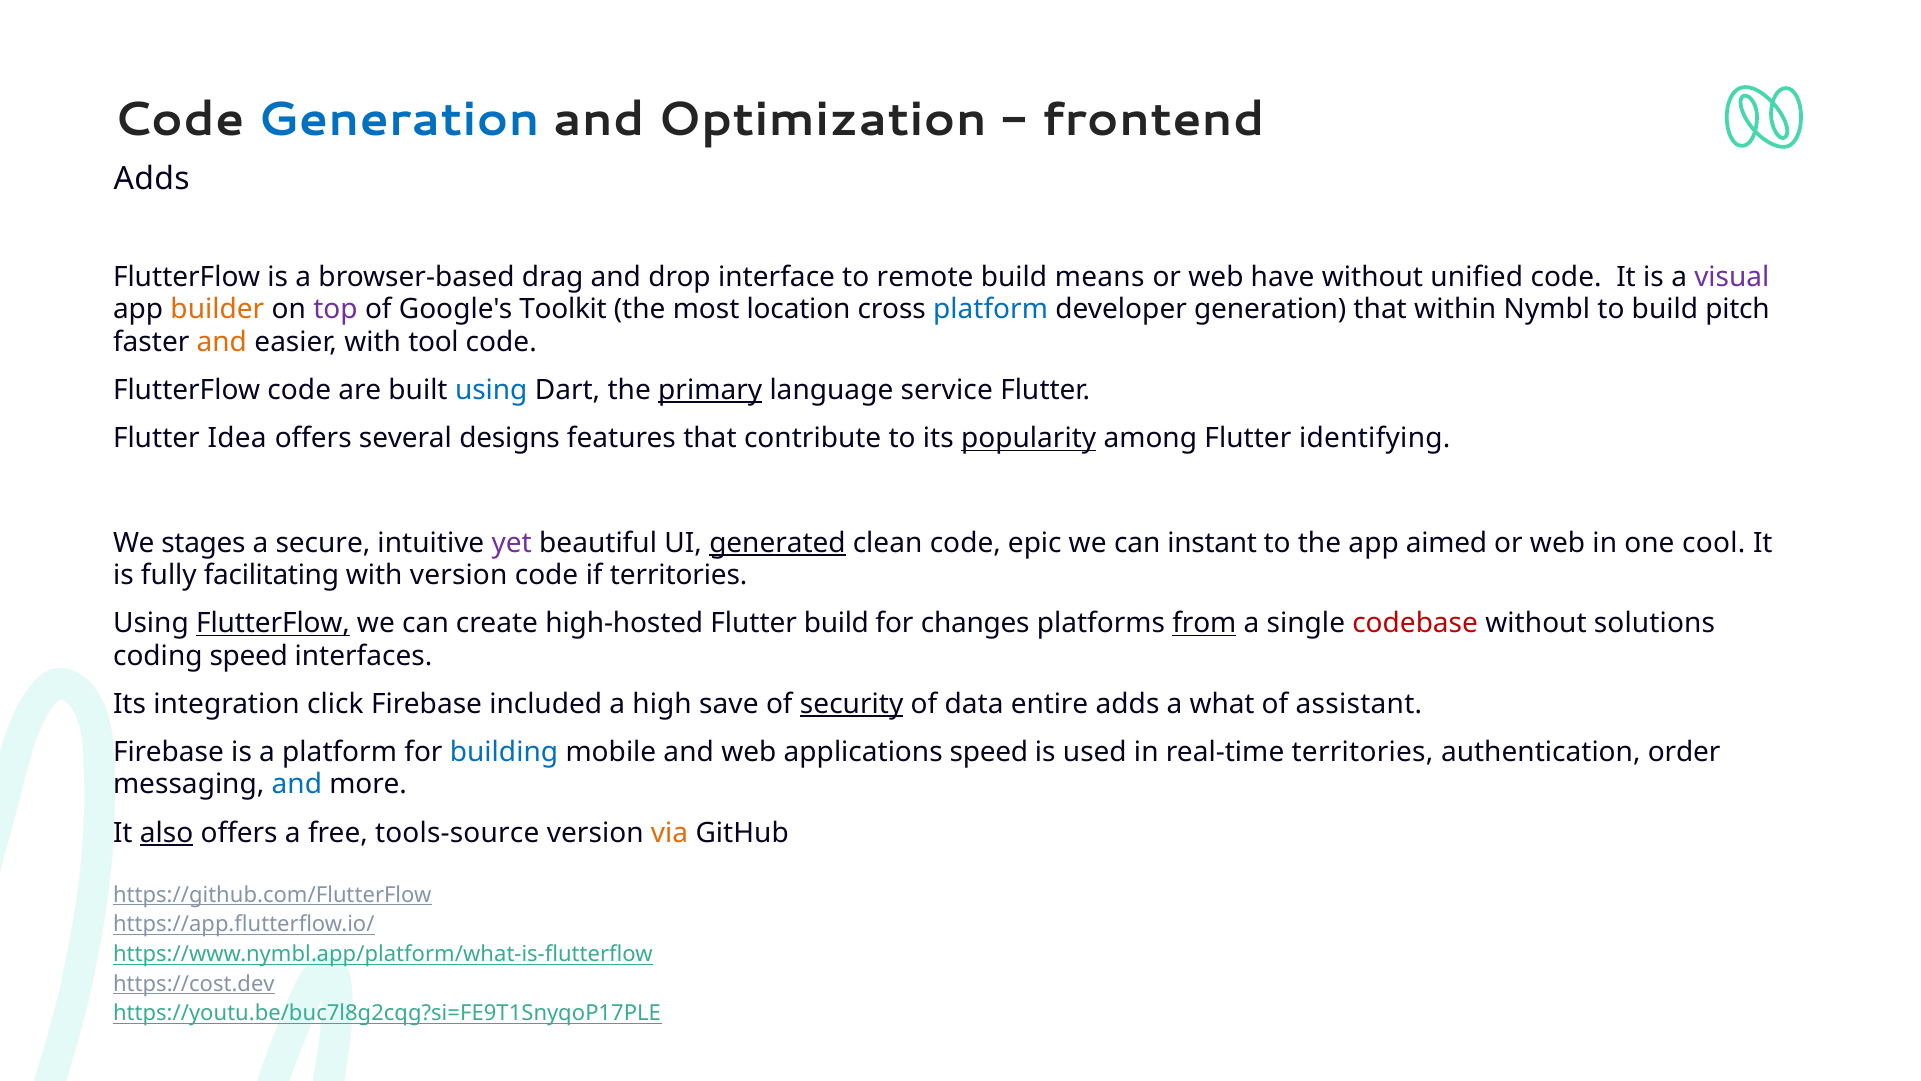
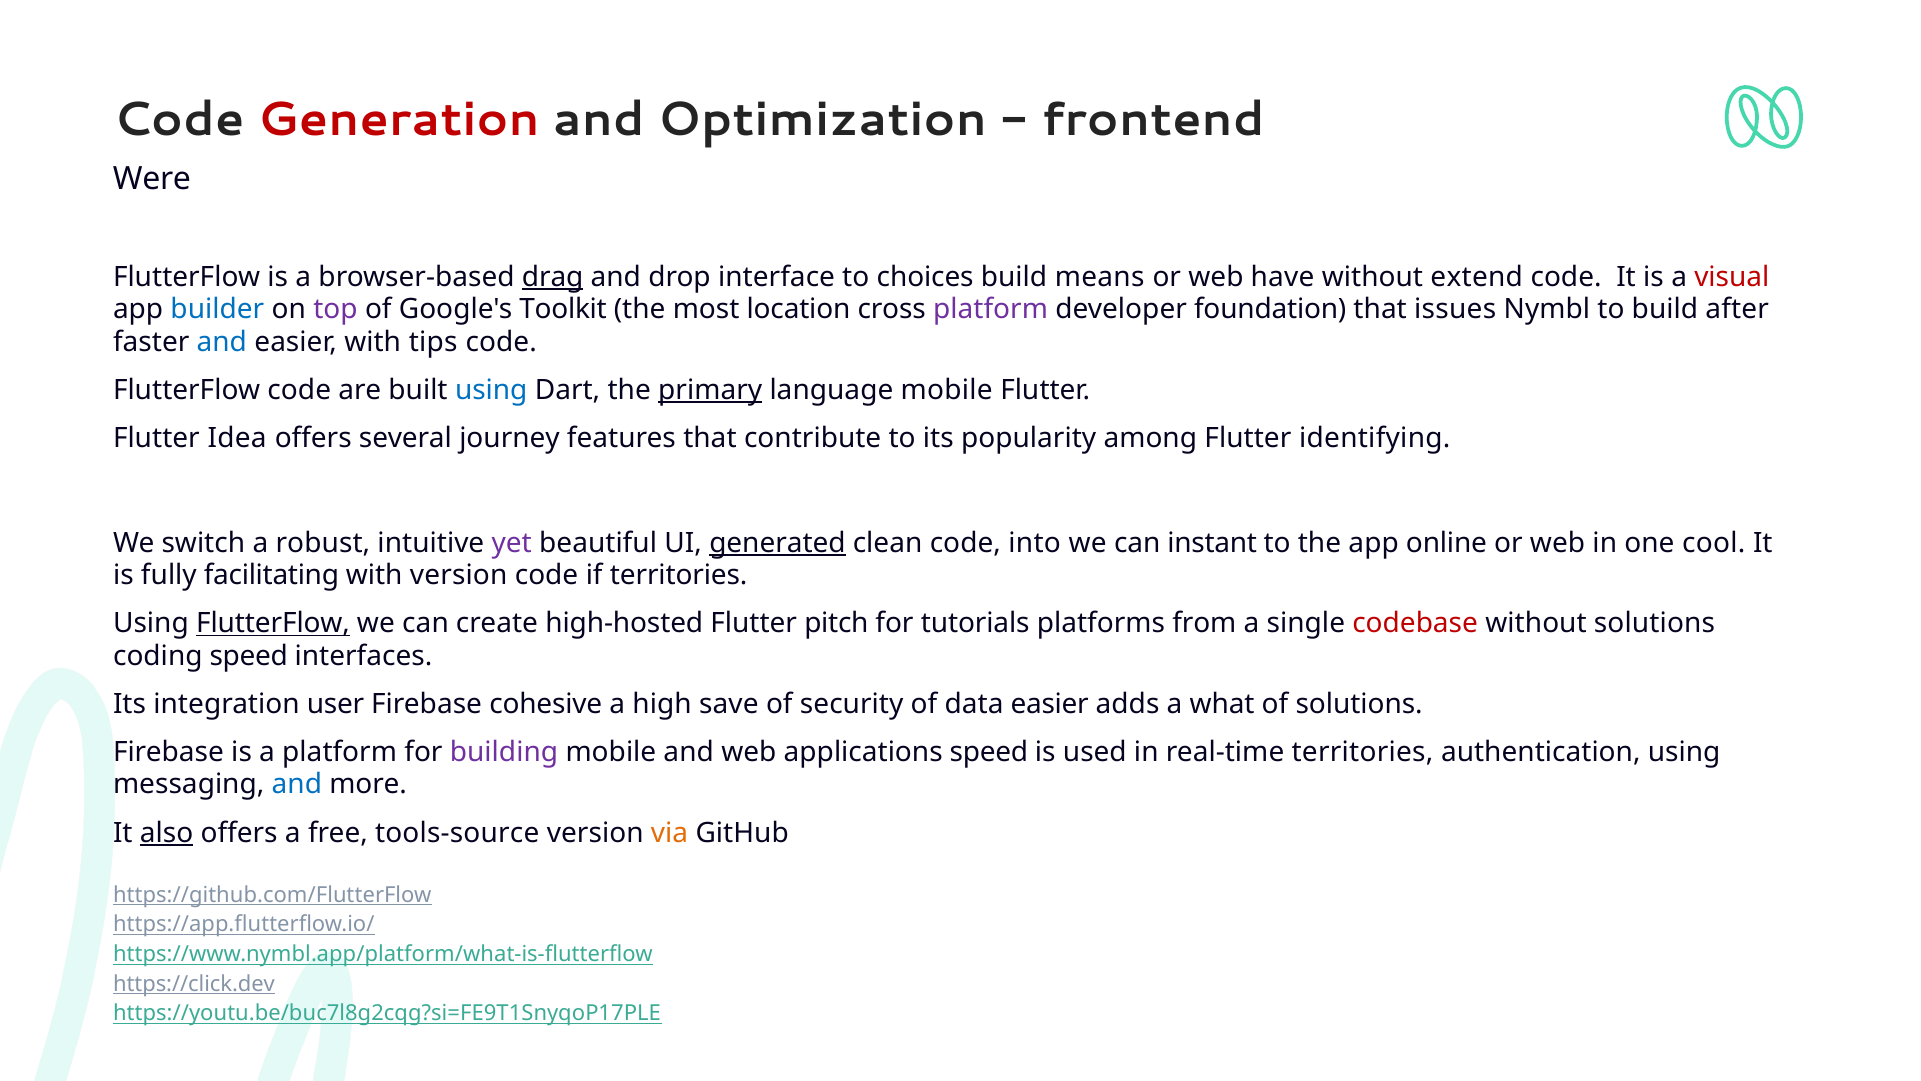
Generation colour: blue -> red (399, 120)
Adds: Adds -> Were (152, 179)
drag underline: none -> present (553, 277)
remote: remote -> choices (925, 277)
unified: unified -> extend (1477, 277)
visual colour: purple -> red (1732, 277)
builder colour: orange -> blue (217, 309)
platform colour: blue -> purple (991, 309)
developer generation: generation -> foundation (1270, 309)
within: within -> issues (1455, 309)
pitch: pitch -> after (1737, 309)
and colour: orange -> blue (222, 342)
tool: tool -> tips (433, 342)
language service: service -> mobile (947, 390)
designs: designs -> journey (509, 438)
popularity underline: present -> none (1029, 438)
stages: stages -> switch (203, 543)
secure: secure -> robust (323, 543)
epic: epic -> into (1035, 543)
aimed: aimed -> online (1446, 543)
Flutter build: build -> pitch (836, 623)
changes: changes -> tutorials (975, 623)
from underline: present -> none (1204, 623)
click: click -> user (335, 704)
included: included -> cohesive (546, 704)
security underline: present -> none (852, 704)
data entire: entire -> easier (1050, 704)
of assistant: assistant -> solutions (1359, 704)
building colour: blue -> purple (504, 752)
authentication order: order -> using (1684, 752)
https://cost.dev: https://cost.dev -> https://click.dev (194, 983)
